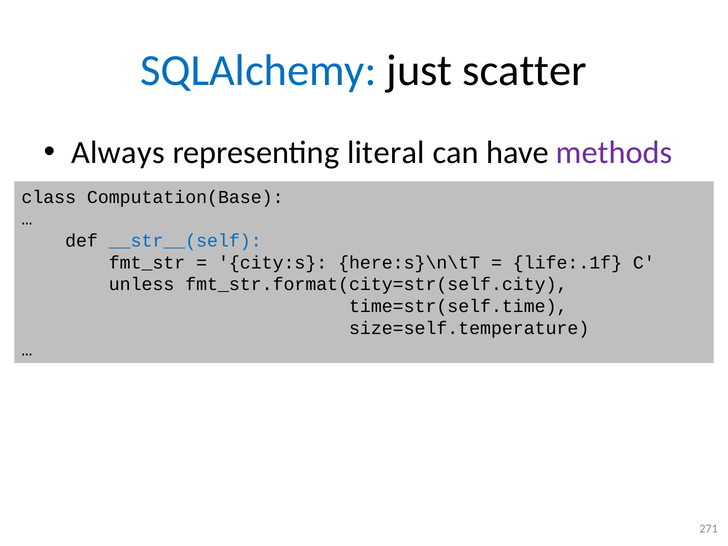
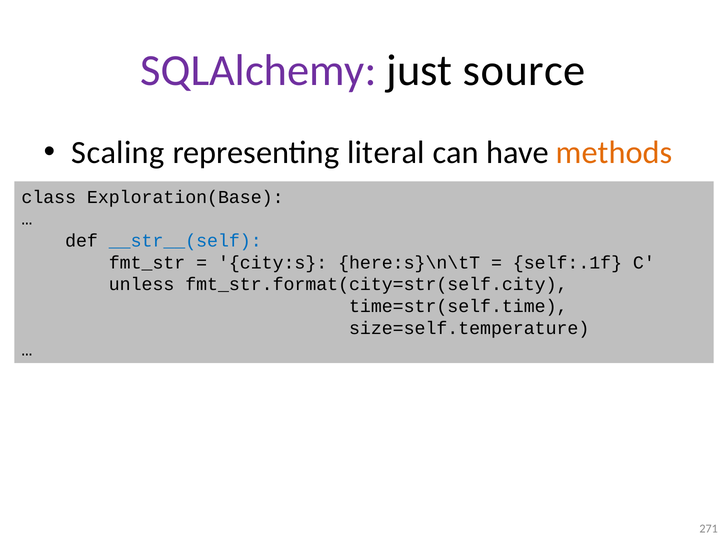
SQLAlchemy colour: blue -> purple (258, 70)
scatter: scatter -> source (524, 70)
Always: Always -> Scaling (118, 153)
methods colour: purple -> orange (614, 153)
Computation(Base: Computation(Base -> Exploration(Base (185, 197)
life:.1f: life:.1f -> self:.1f (567, 263)
